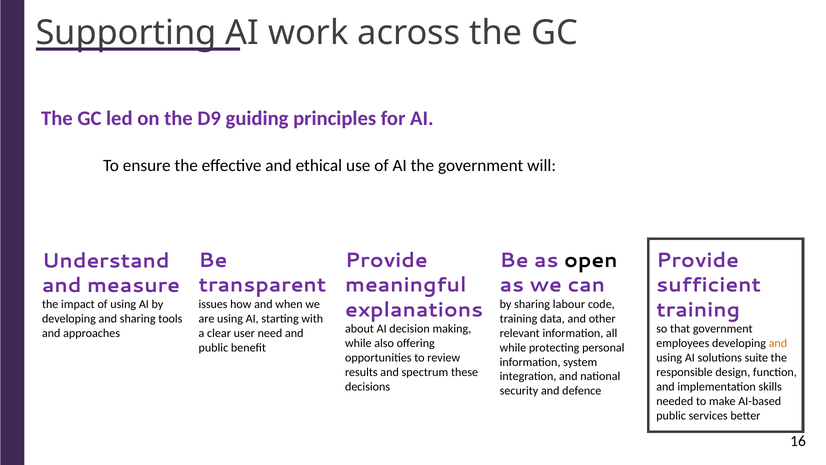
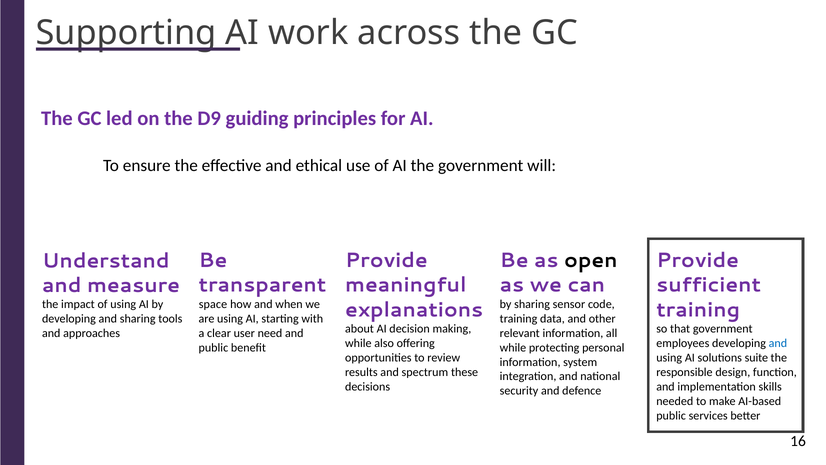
issues: issues -> space (213, 304)
labour: labour -> sensor (569, 304)
and colour: orange -> blue (778, 343)
